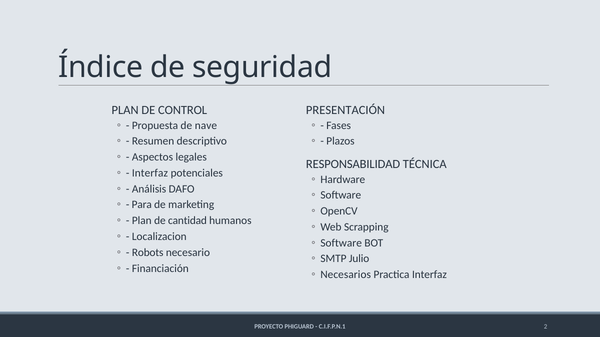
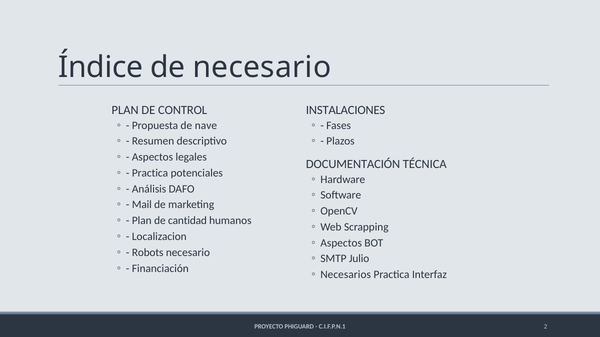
de seguridad: seguridad -> necesario (262, 67)
PRESENTACIÓN: PRESENTACIÓN -> INSTALACIONES (346, 110)
RESPONSABILIDAD: RESPONSABILIDAD -> DOCUMENTACIÓN (353, 164)
Interfaz: Interfaz -> Practica (150, 173)
Para: Para -> Mail (142, 205)
Software: Software -> Aspectos (341, 243)
